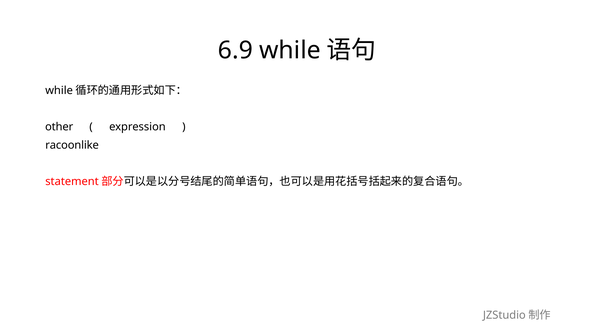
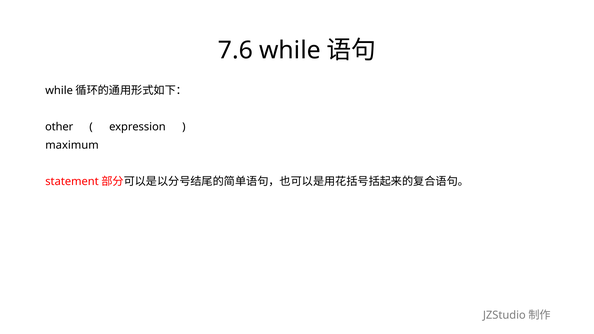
6.9: 6.9 -> 7.6 (235, 50)
racoonlike: racoonlike -> maximum (72, 145)
